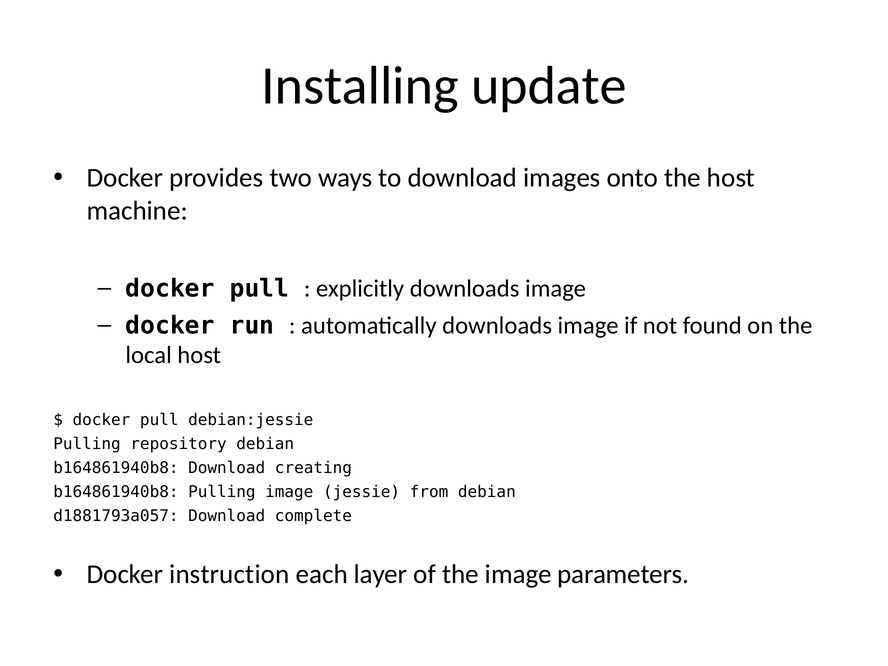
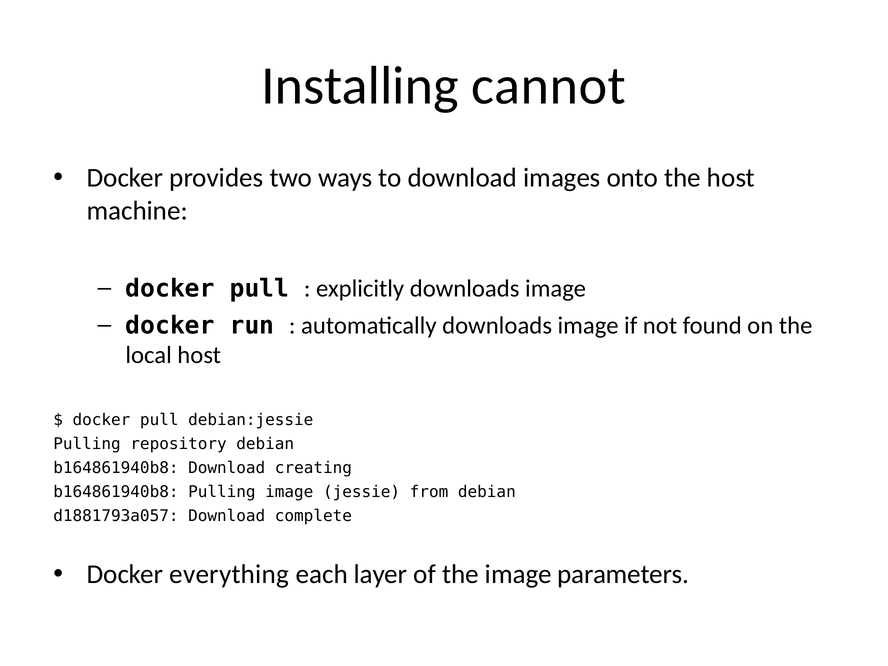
update: update -> cannot (548, 86)
instruction: instruction -> everything (229, 574)
